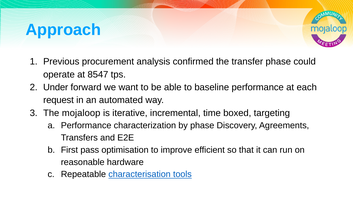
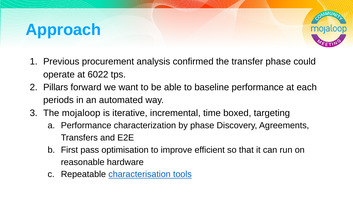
8547: 8547 -> 6022 (98, 74)
Under: Under -> Pillars (56, 87)
request: request -> periods (58, 100)
